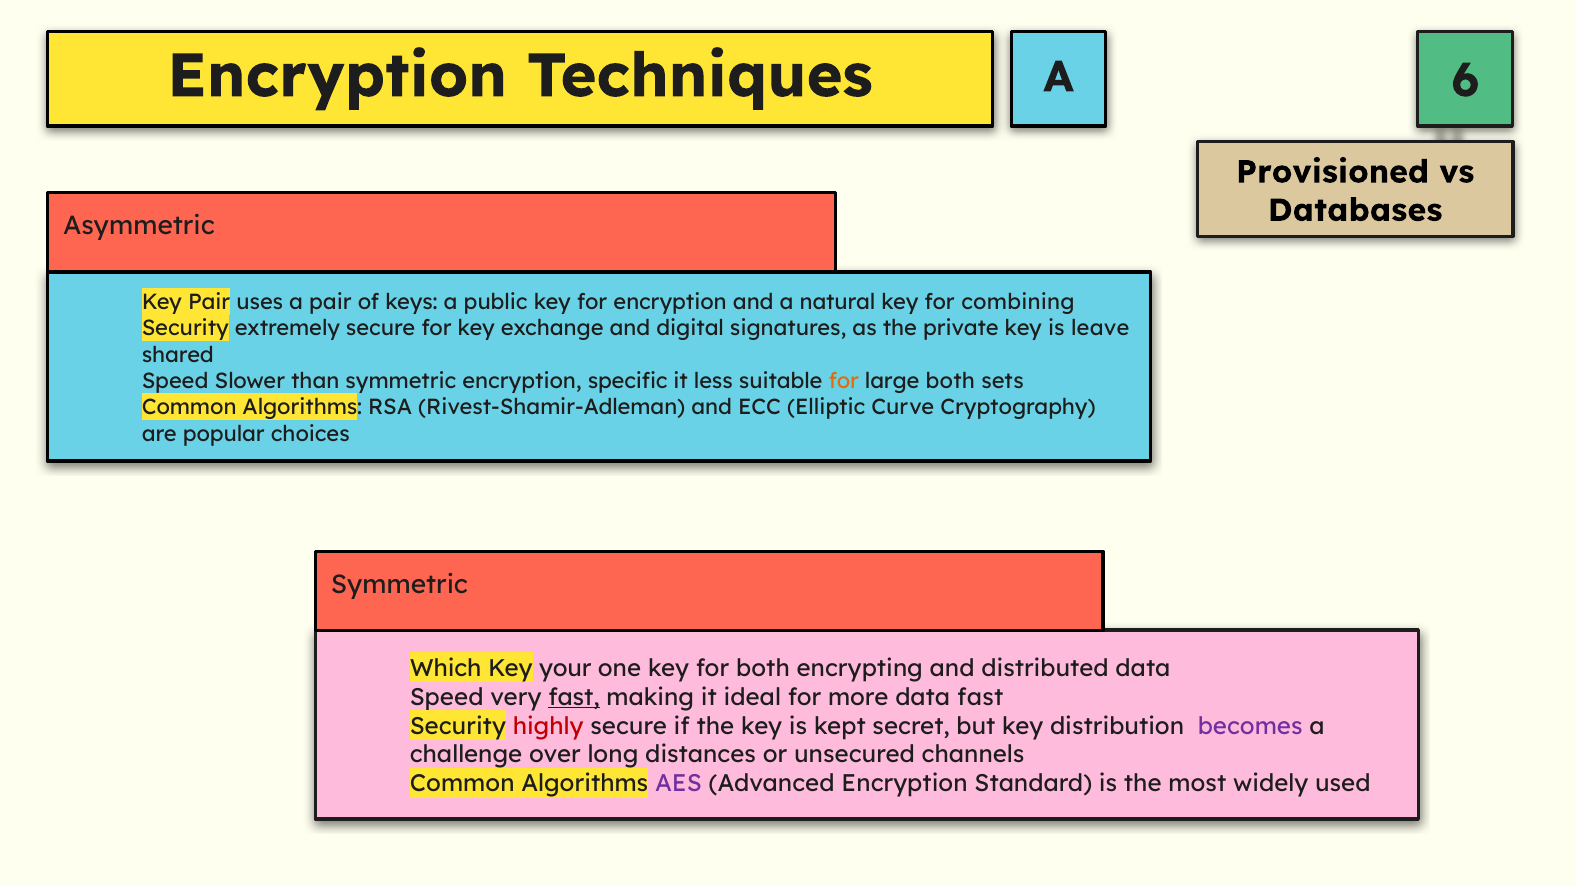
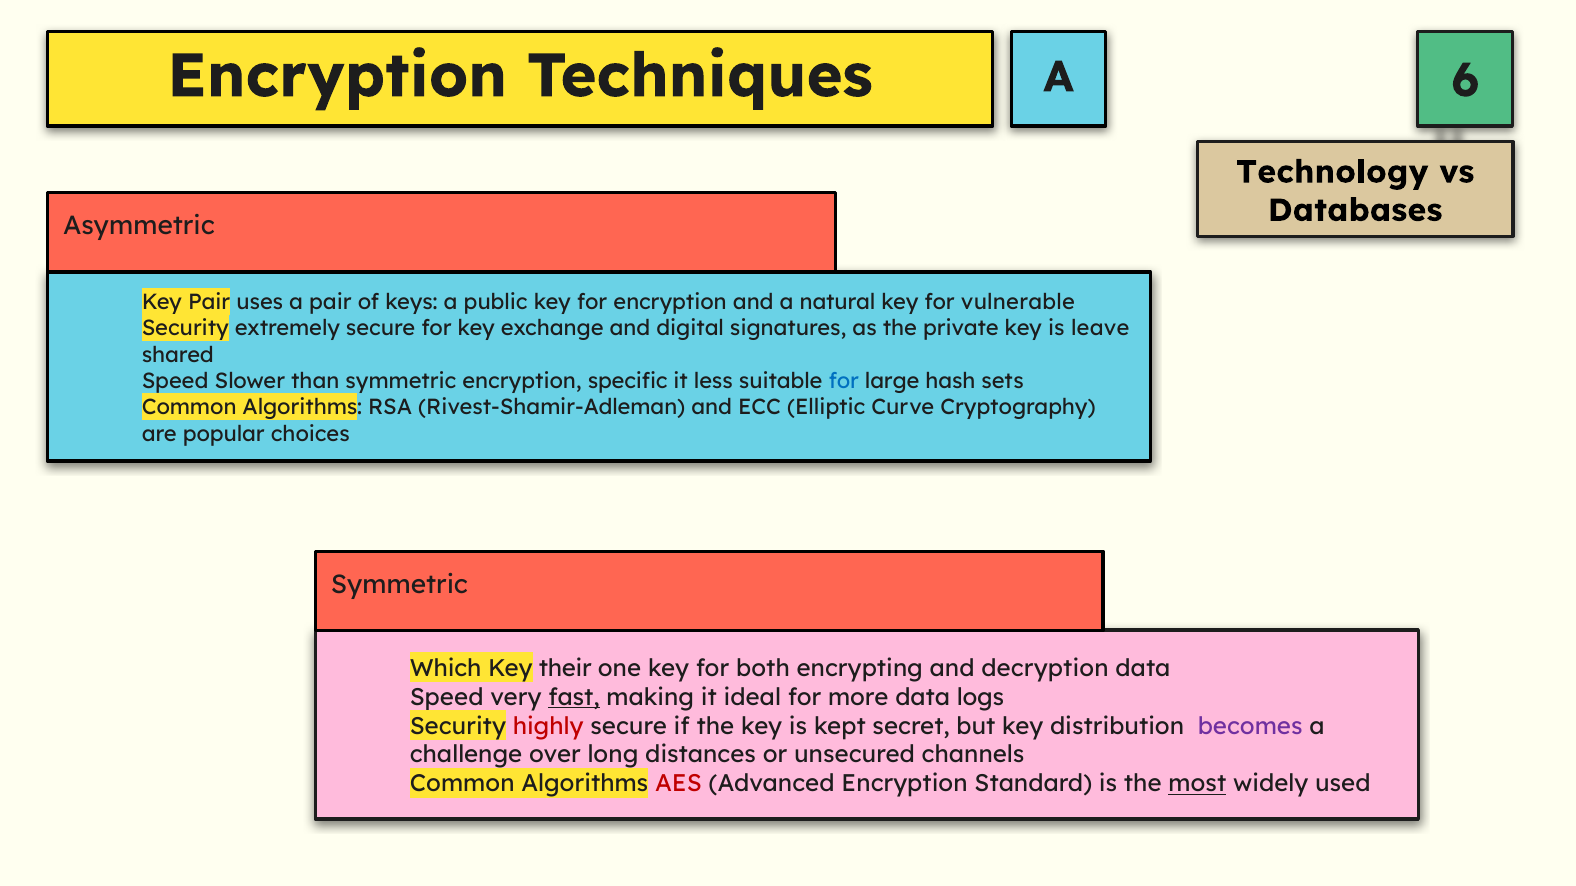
Provisioned: Provisioned -> Technology (1332, 172)
combining: combining -> vulnerable (1018, 303)
for colour: orange -> blue (844, 381)
large both: both -> hash (950, 381)
your: your -> their (565, 669)
distributed: distributed -> decryption (1045, 669)
data fast: fast -> logs (980, 698)
AES colour: purple -> red (678, 784)
most underline: none -> present (1197, 784)
